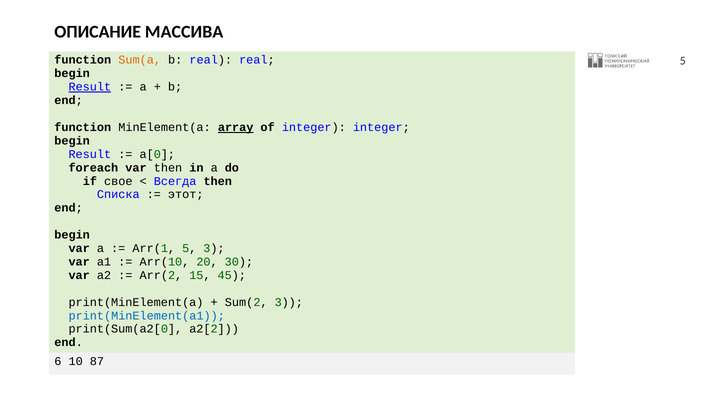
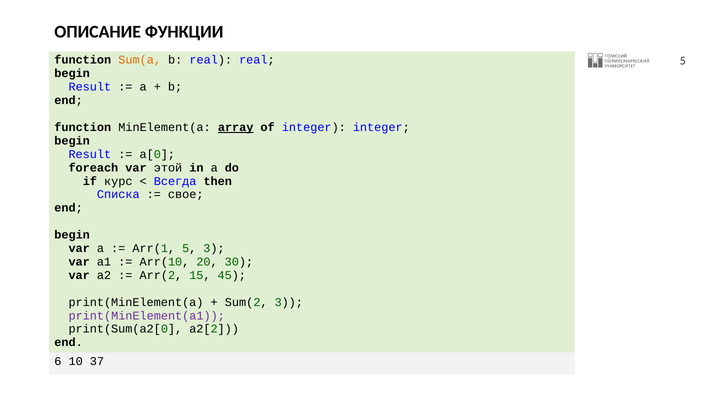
МАССИВА: МАССИВА -> ФУНКЦИИ (184, 32)
Result underline: present -> none (90, 87)
var then: then -> этой (168, 168)
свое: свое -> курс (118, 181)
этот: этот -> свое (186, 195)
print(MinElement(a1 colour: blue -> purple (147, 316)
87: 87 -> 37 (97, 361)
